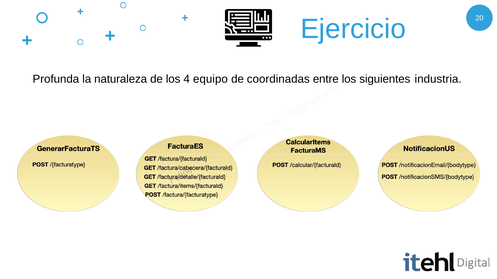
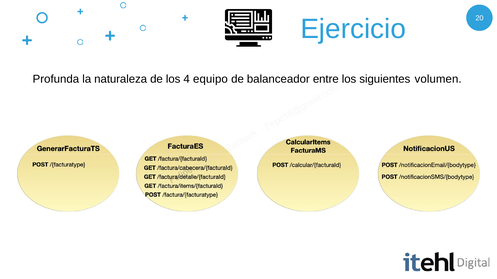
coordinadas: coordinadas -> balanceador (278, 79)
industria: industria -> volumen (438, 79)
